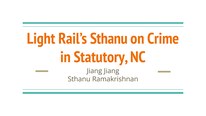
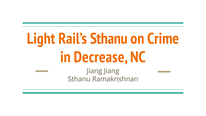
Statutory: Statutory -> Decrease (101, 57)
